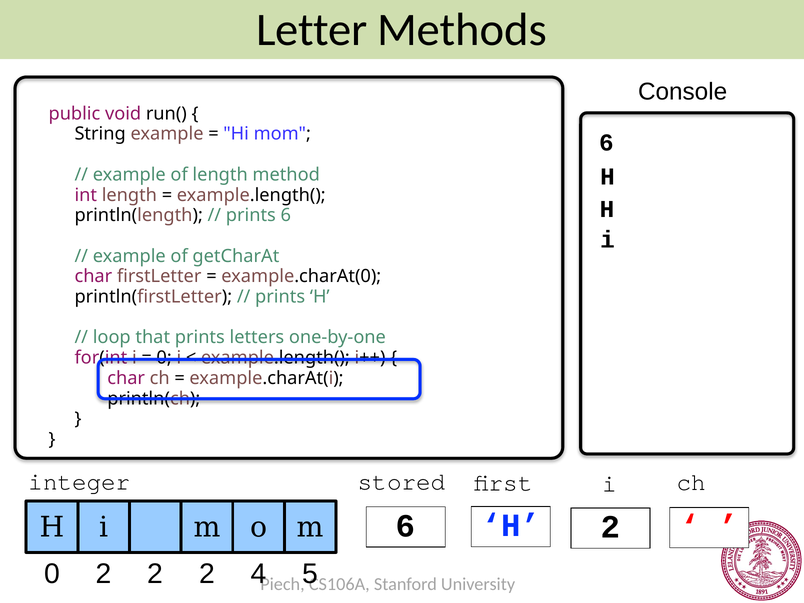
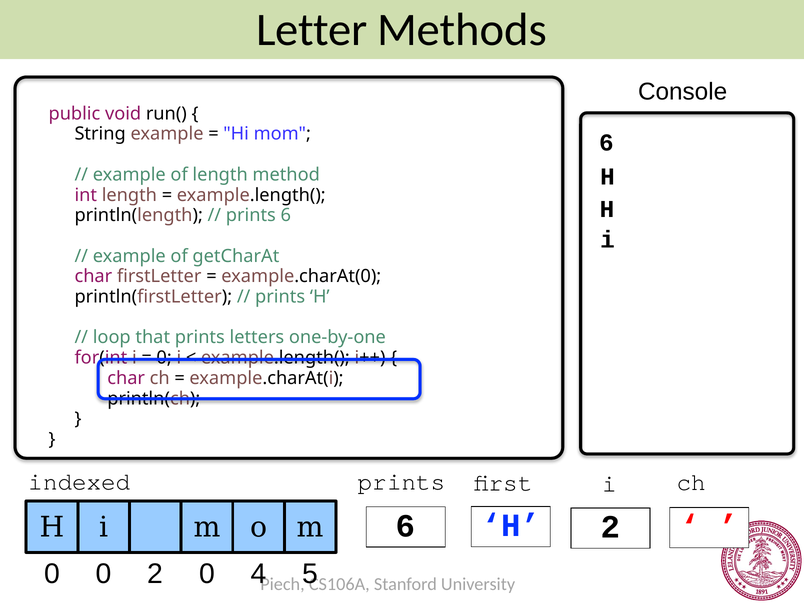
integer: integer -> indexed (79, 482)
stored: stored -> prints (402, 482)
0 2: 2 -> 0 (104, 574)
2: 2 -> 0 (207, 574)
